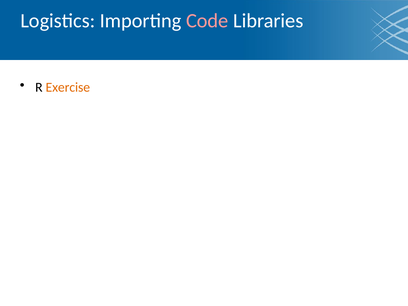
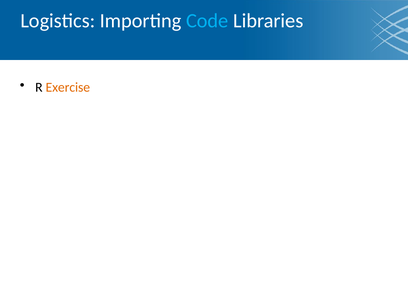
Code colour: pink -> light blue (207, 21)
